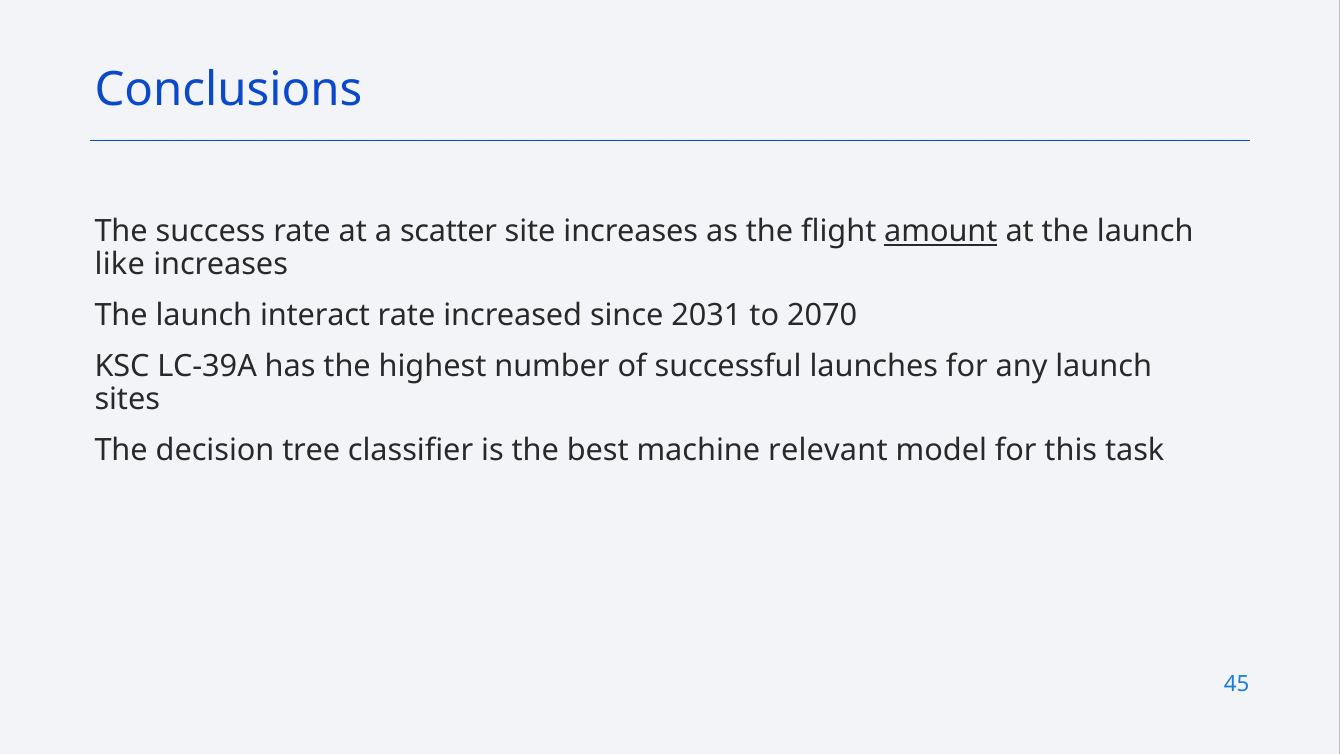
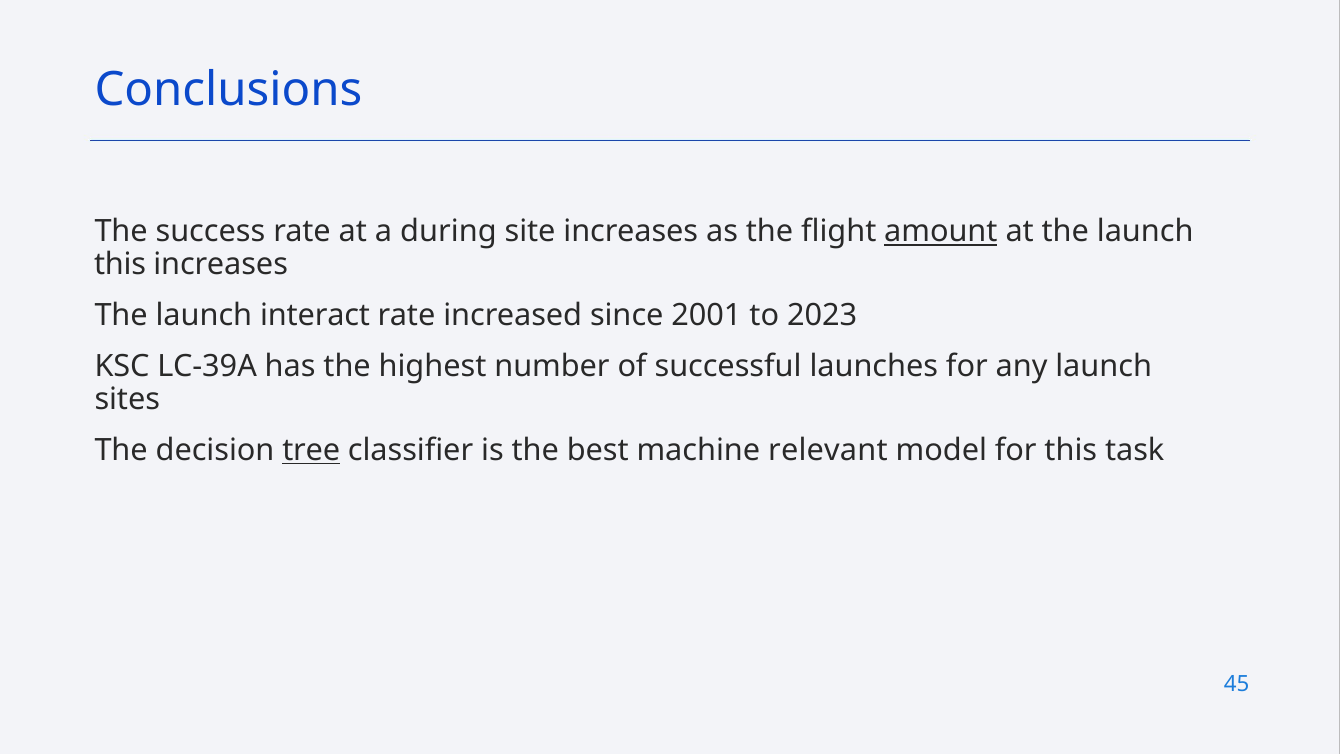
scatter: scatter -> during (448, 232)
like: like -> this (120, 265)
2031: 2031 -> 2001 (706, 315)
2070: 2070 -> 2023 (822, 315)
tree underline: none -> present (311, 450)
